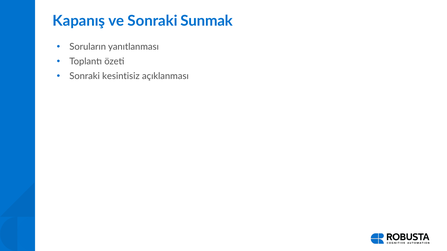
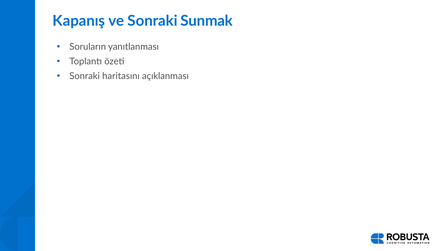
kesintisiz: kesintisiz -> haritasını (121, 76)
